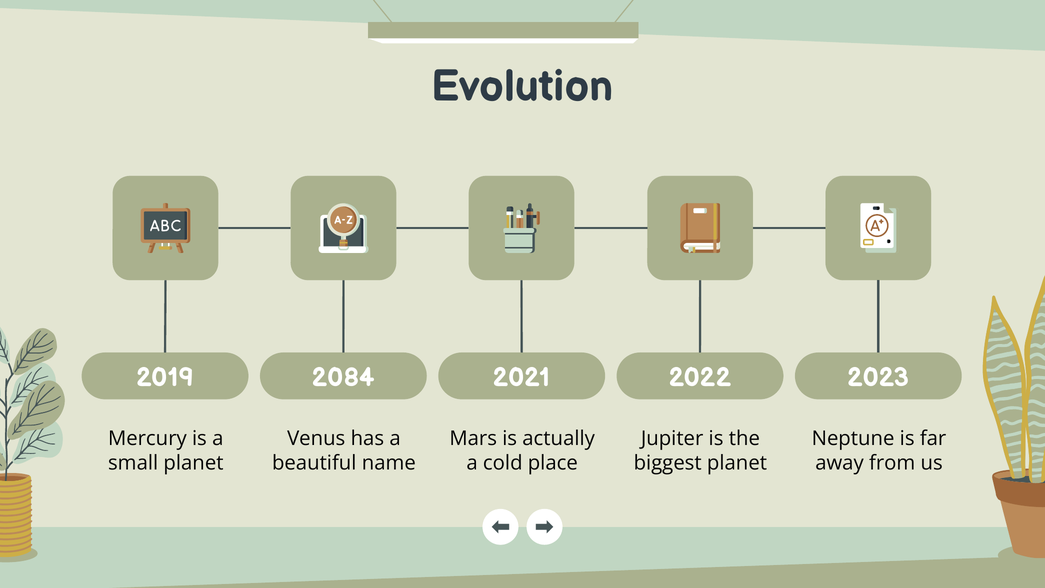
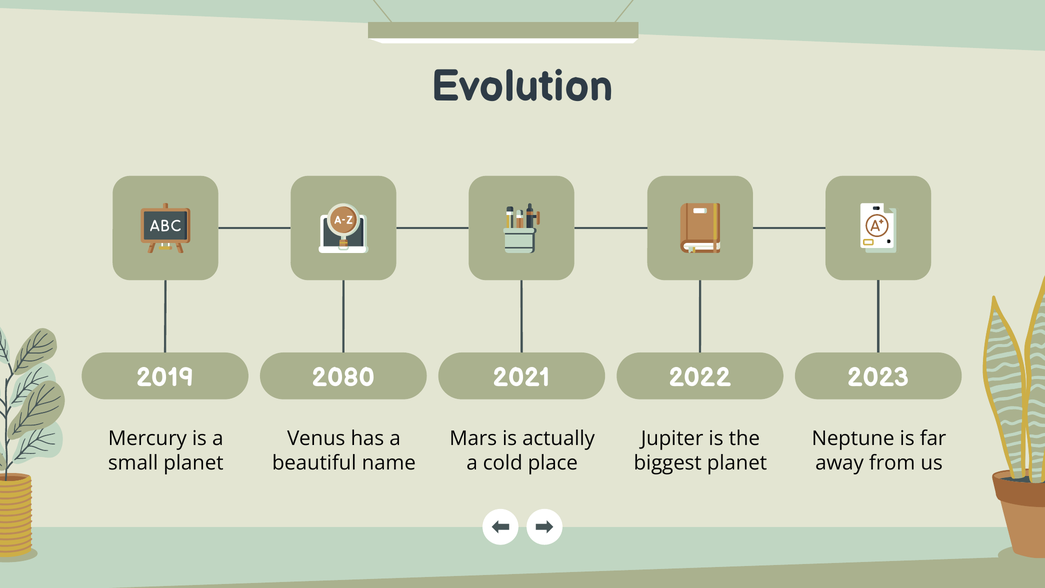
2084: 2084 -> 2080 (343, 378)
